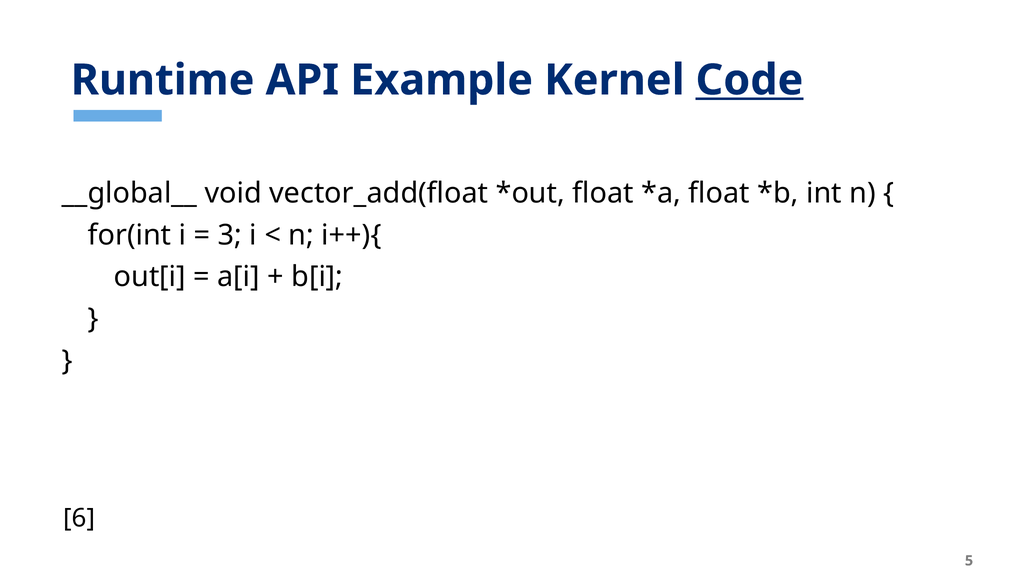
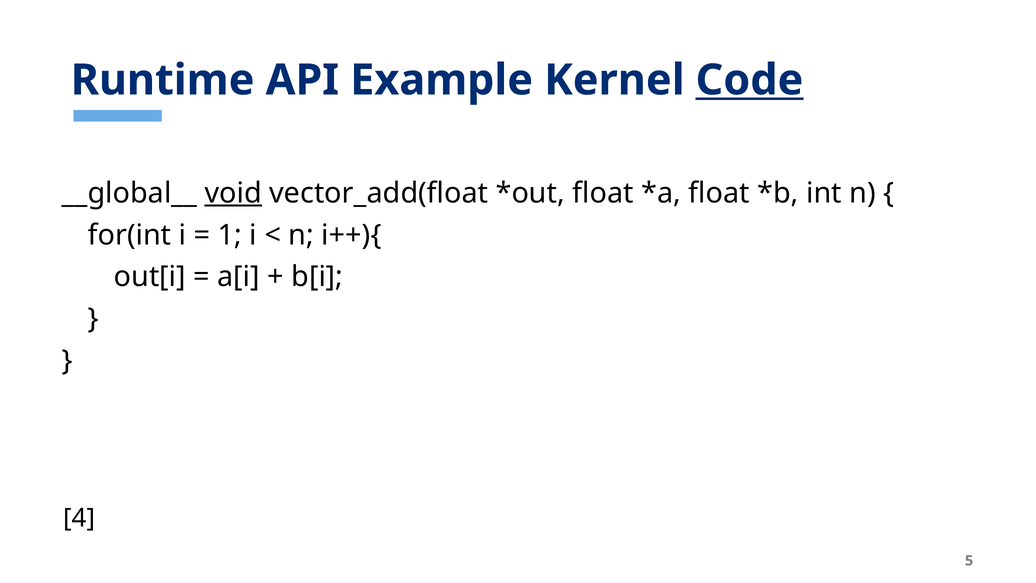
void underline: none -> present (233, 193)
3: 3 -> 1 (230, 235)
6: 6 -> 4 (79, 518)
